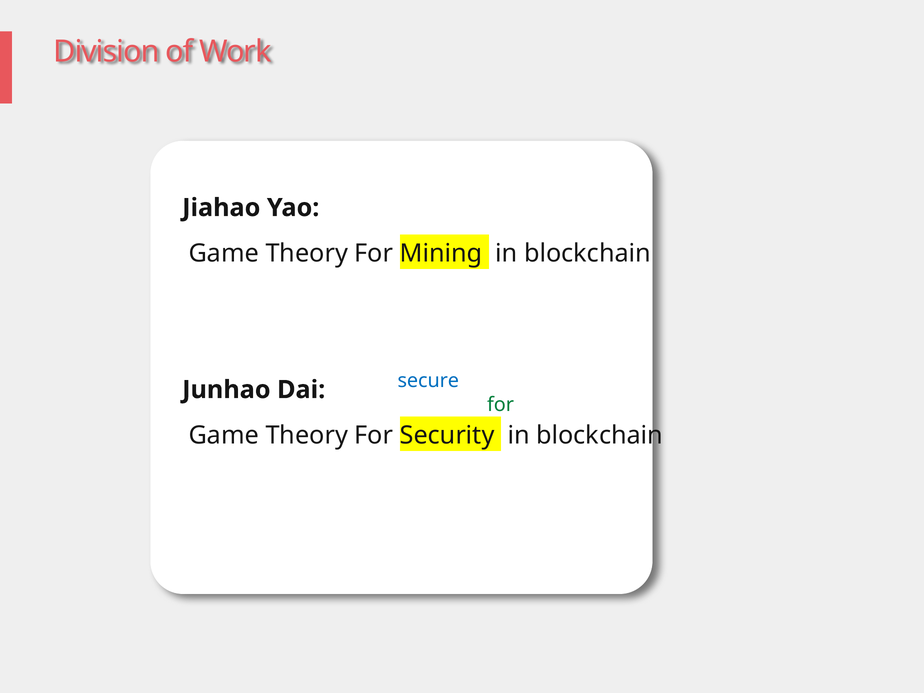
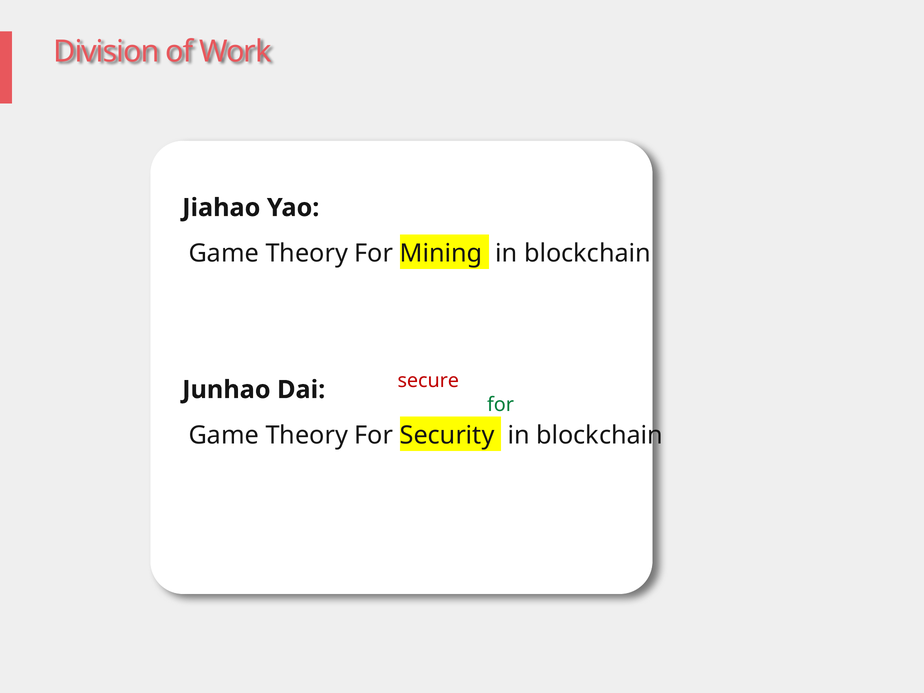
secure colour: blue -> red (428, 381)
